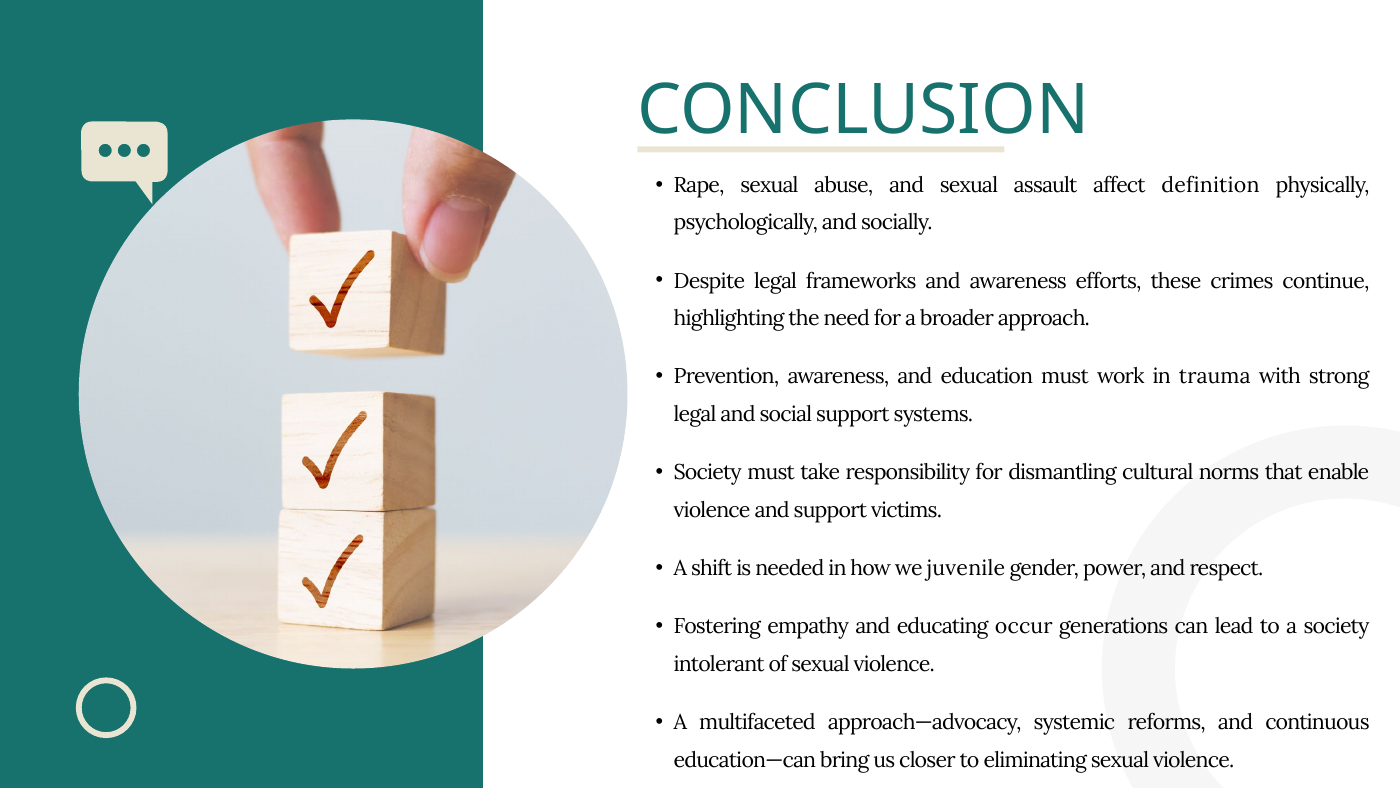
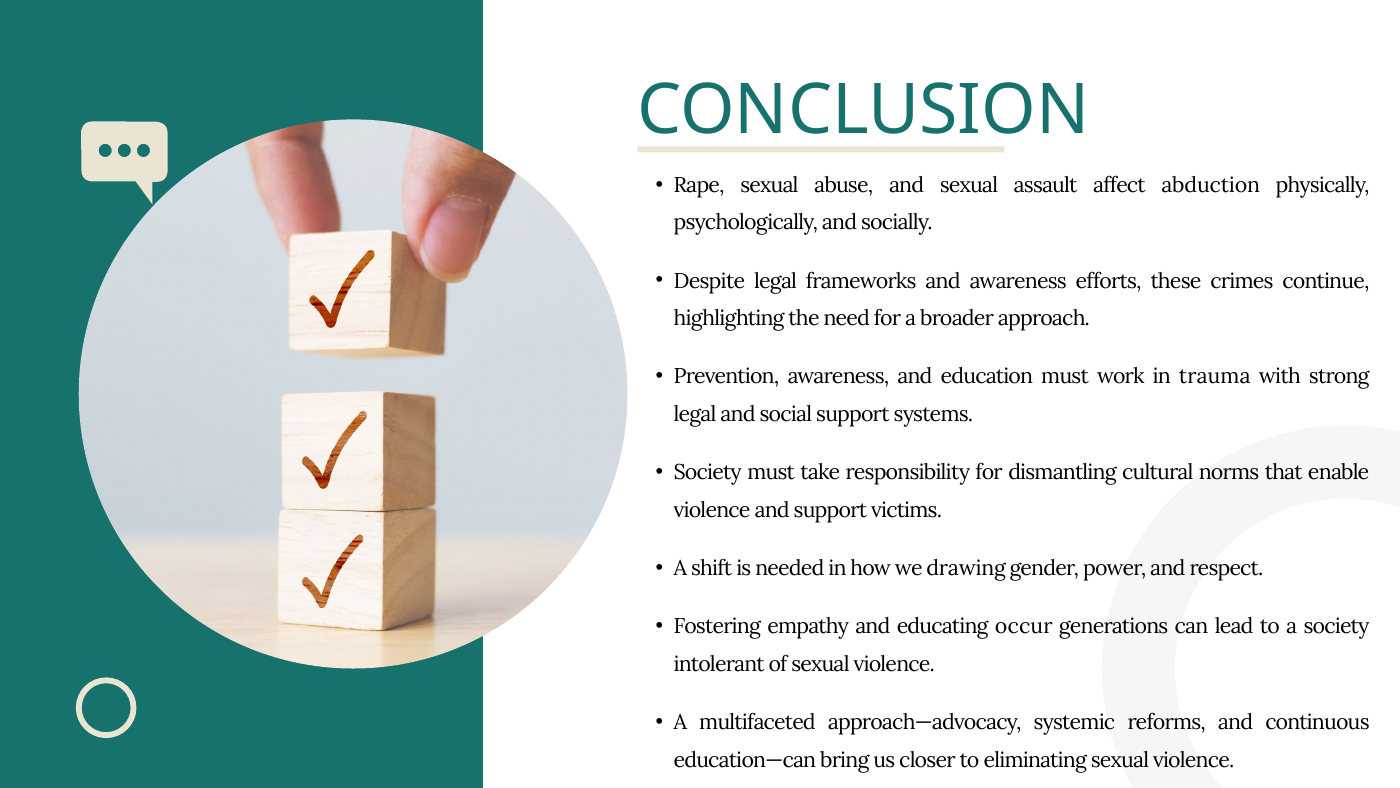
definition: definition -> abduction (1211, 185)
juvenile: juvenile -> drawing (966, 568)
